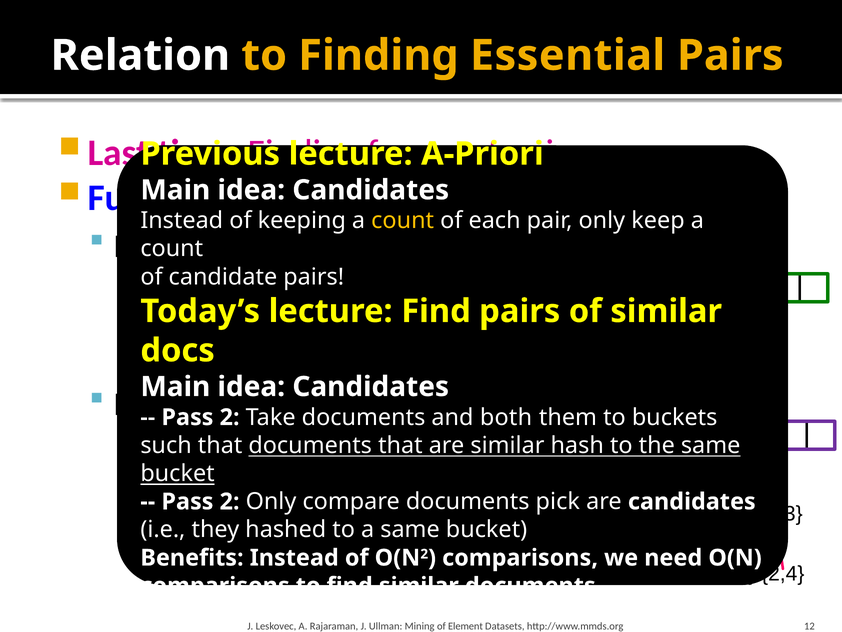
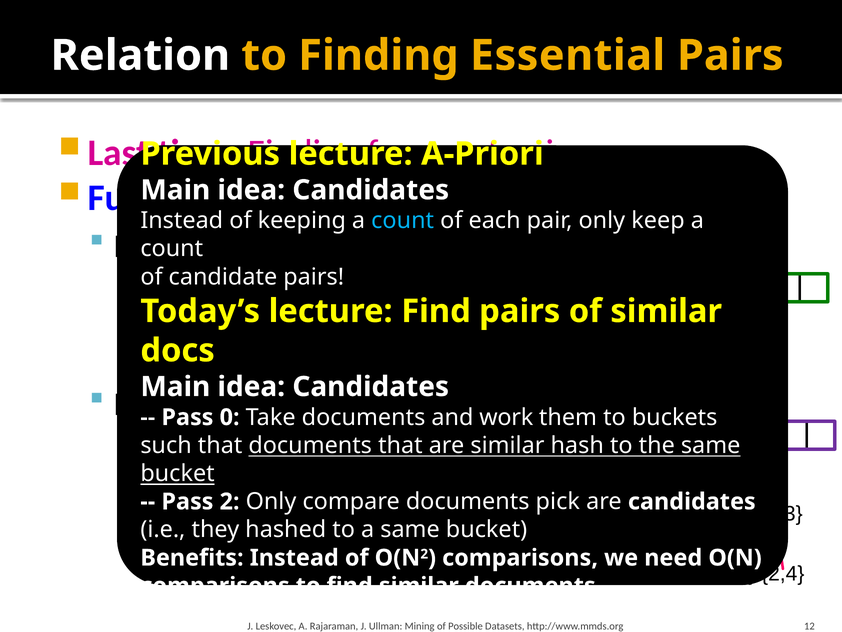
count colour: yellow -> light blue (403, 220)
2: 2 -> 0 (230, 417)
both: both -> work (506, 417)
Element: Element -> Possible (465, 626)
